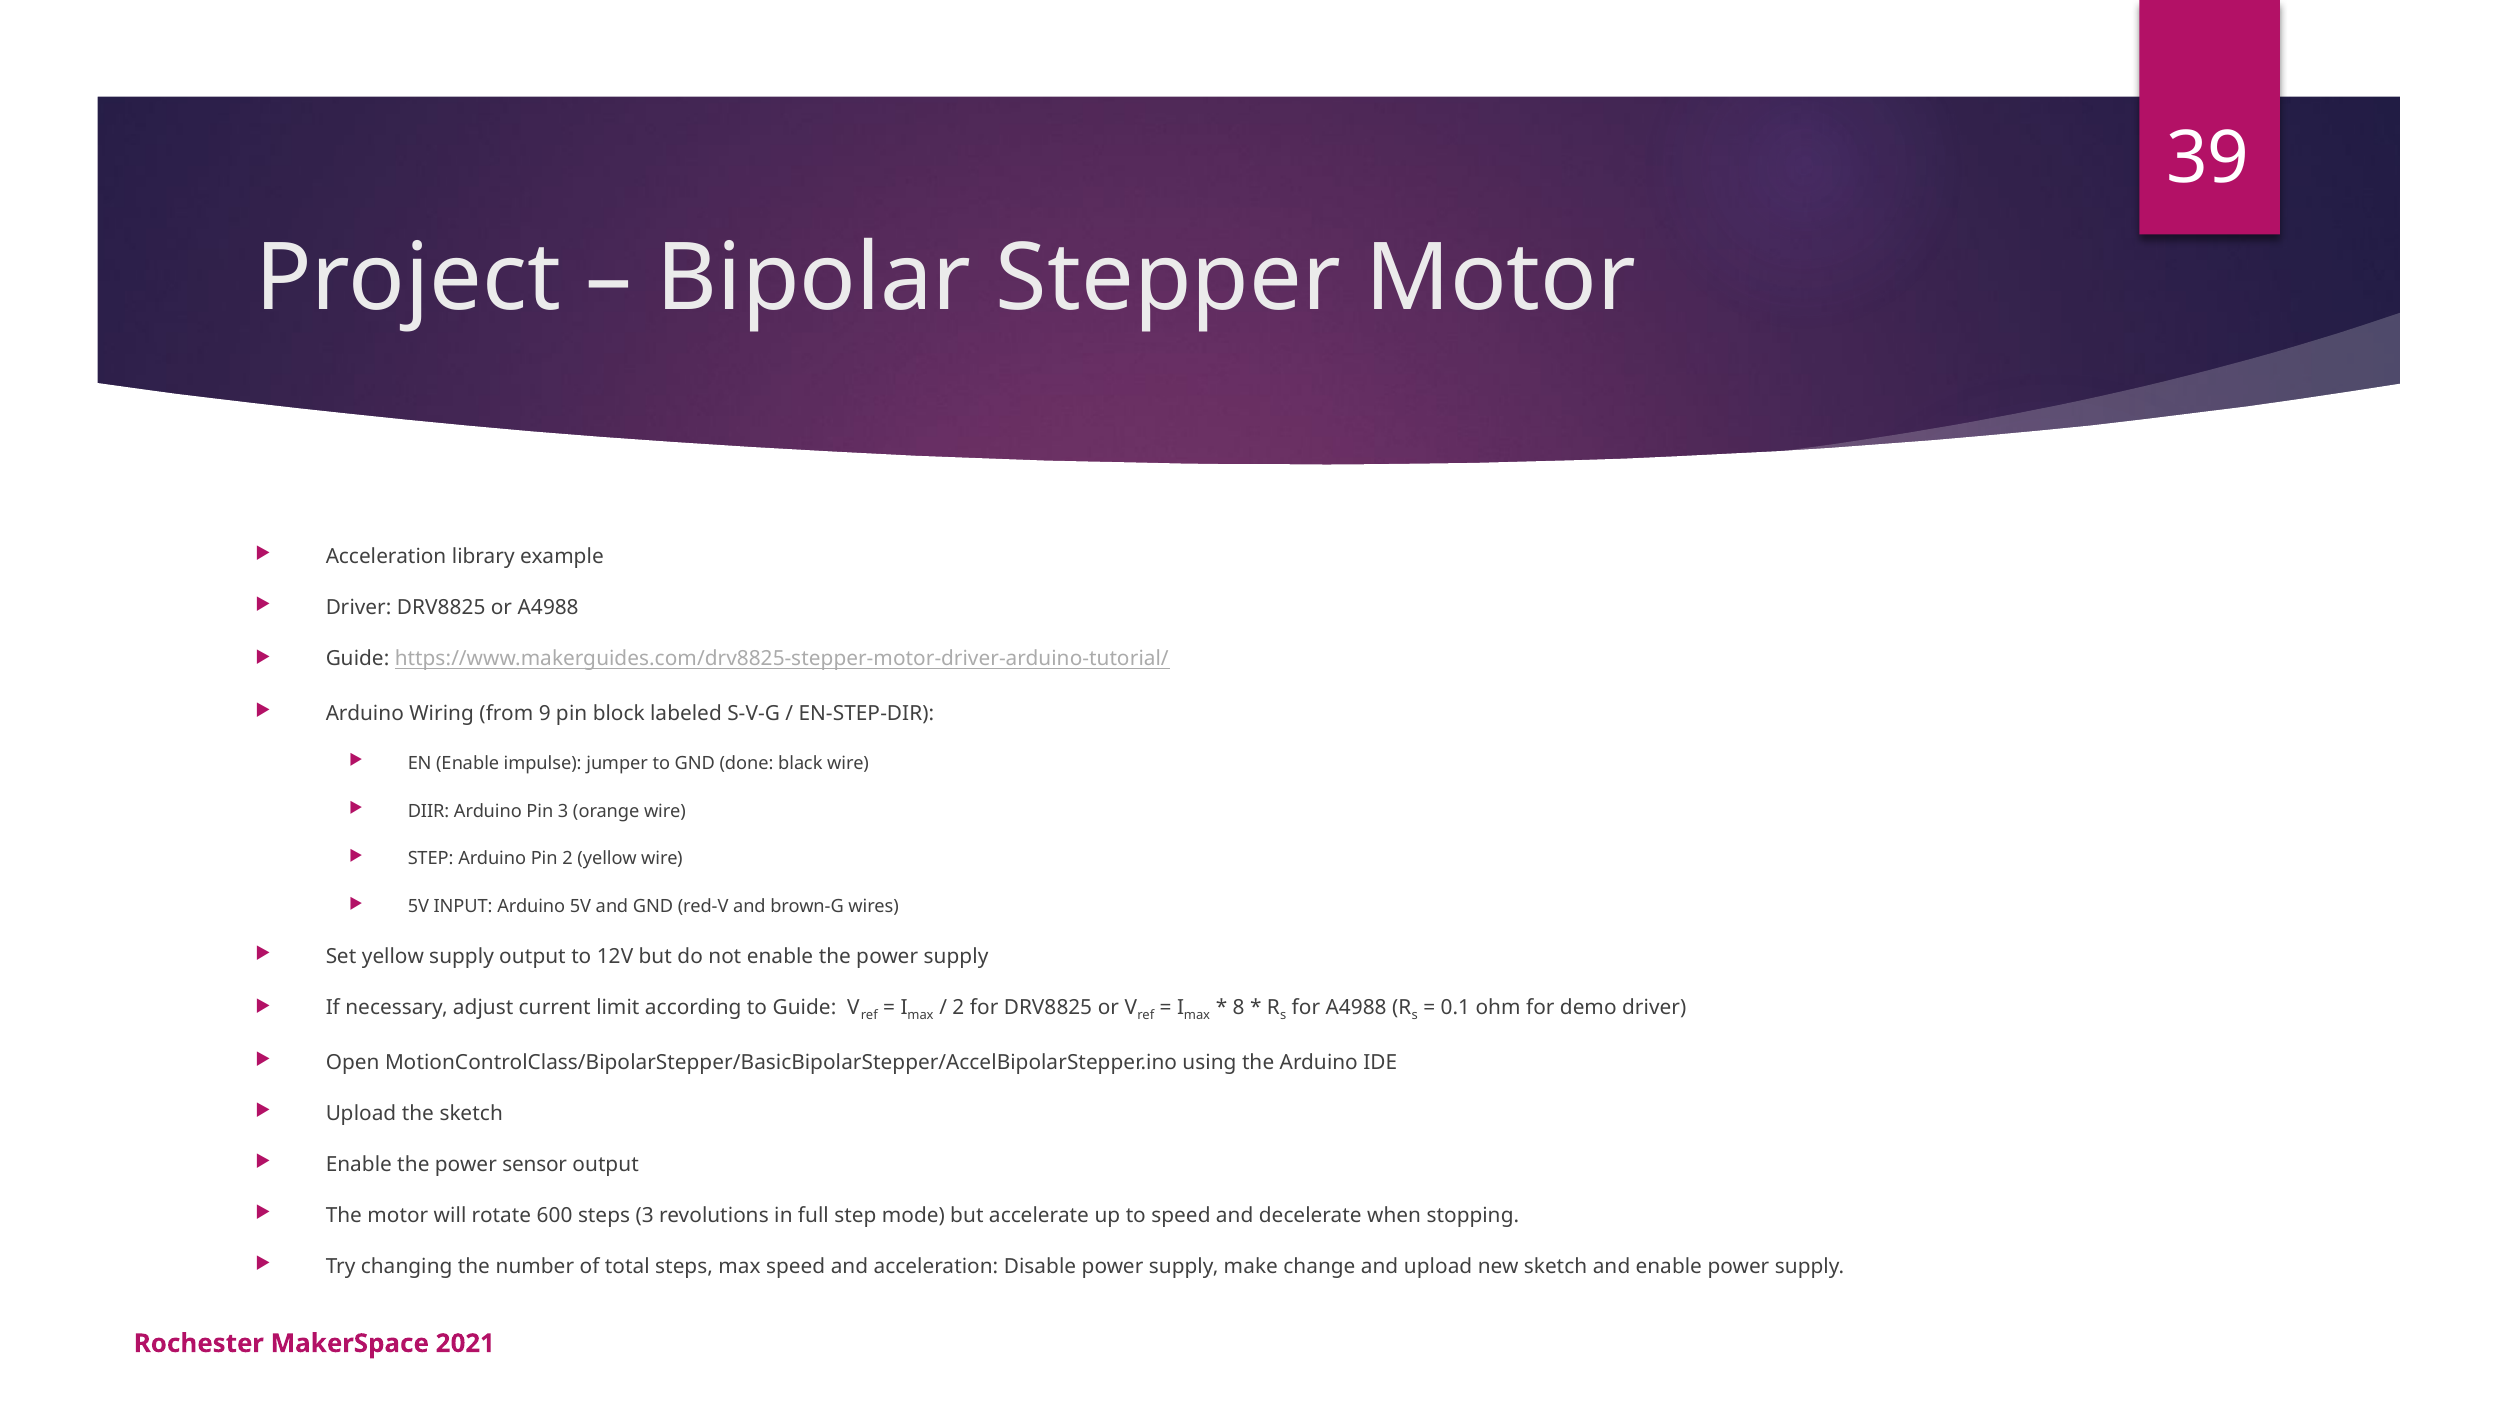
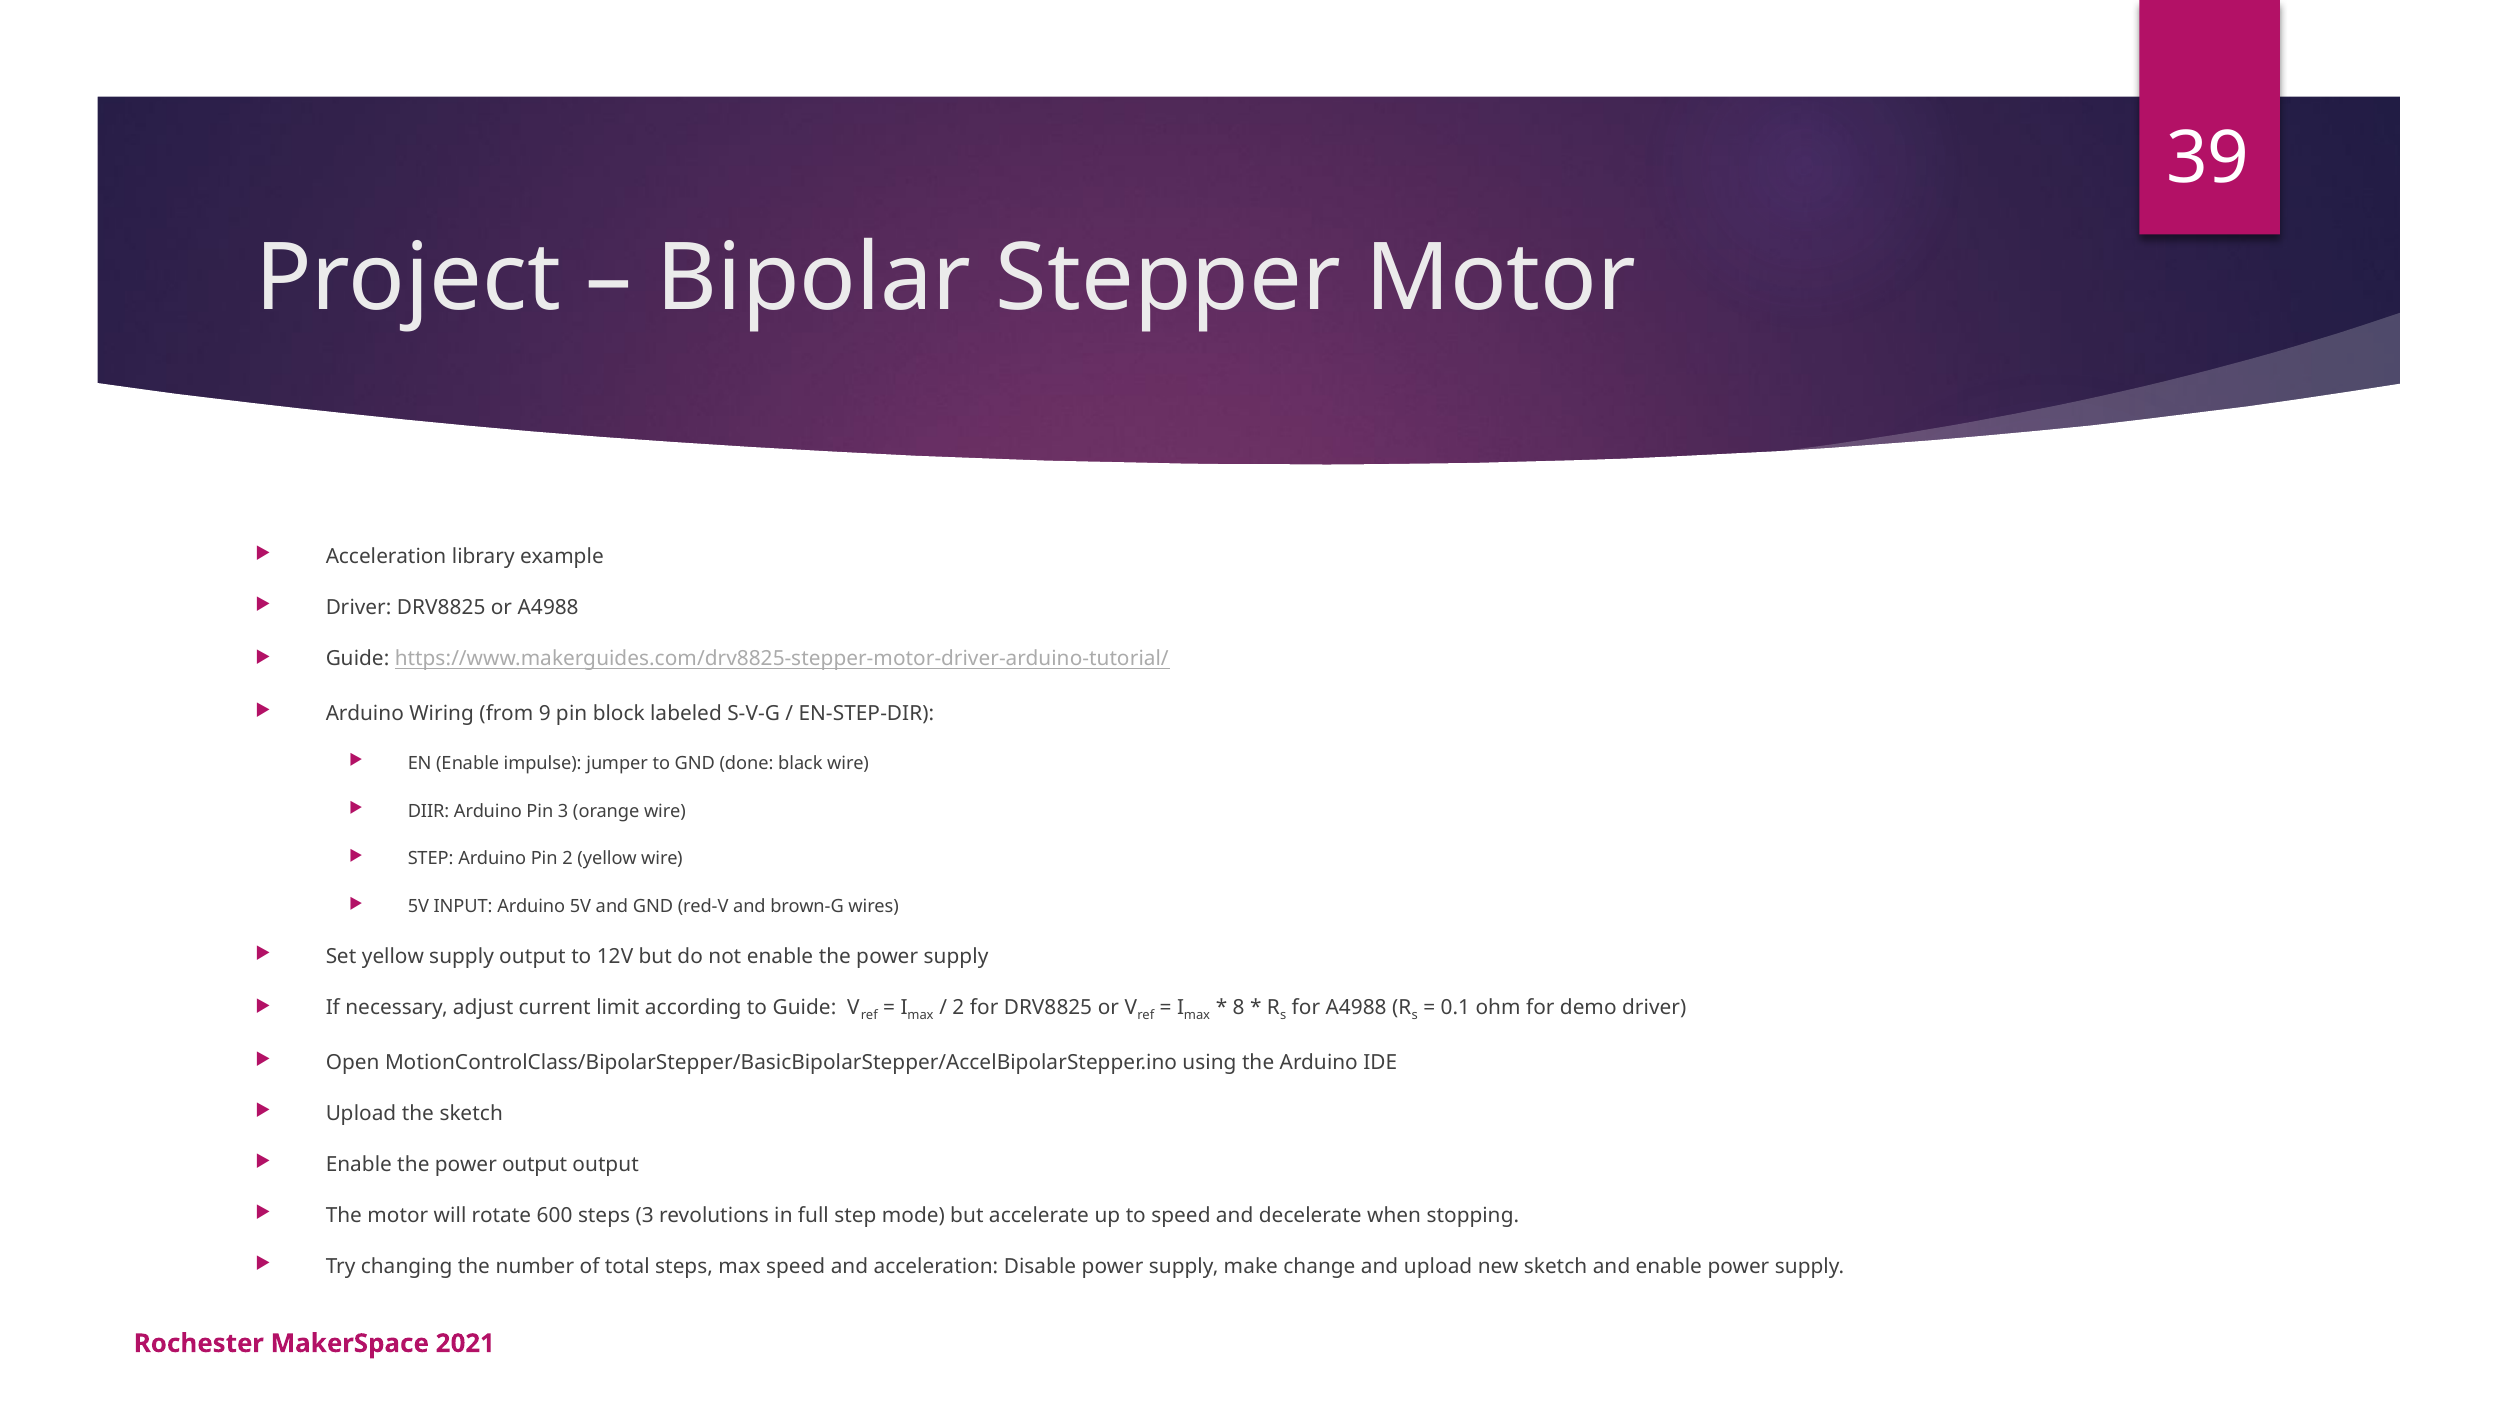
power sensor: sensor -> output (535, 1164)
